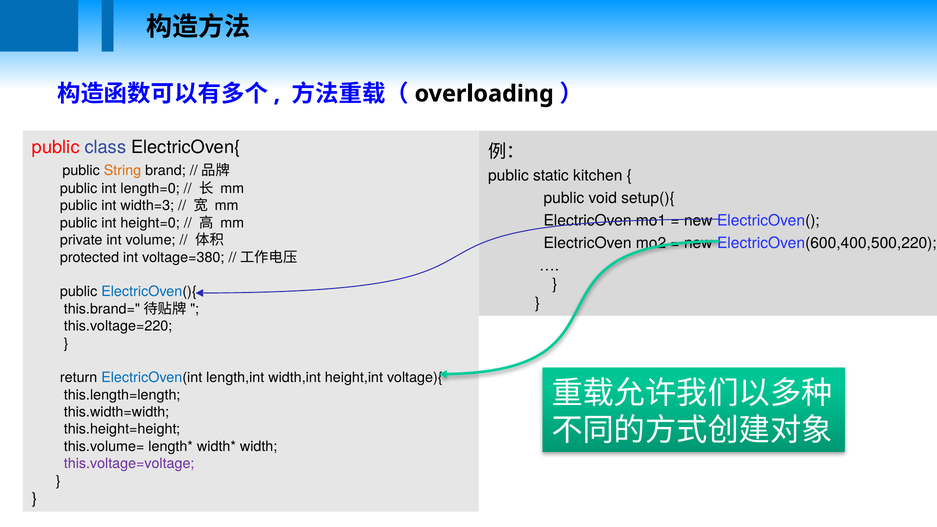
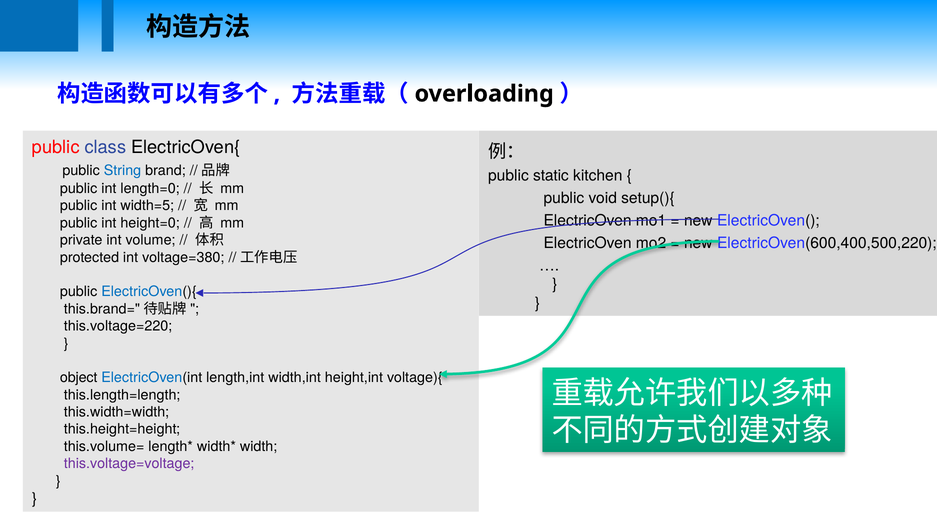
String colour: orange -> blue (122, 171)
width=3: width=3 -> width=5 (147, 206)
return: return -> object (79, 378)
